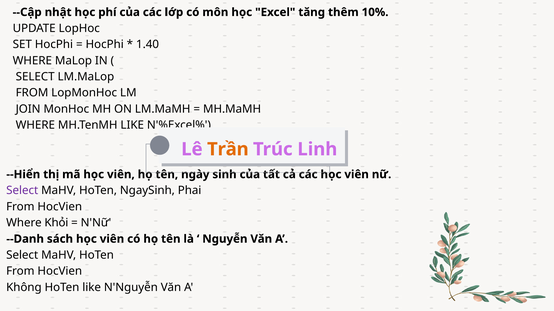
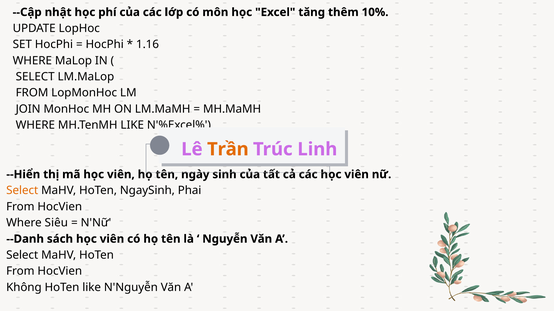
1.40: 1.40 -> 1.16 (148, 45)
Select colour: purple -> orange (22, 191)
Khỏi: Khỏi -> Siêu (56, 223)
